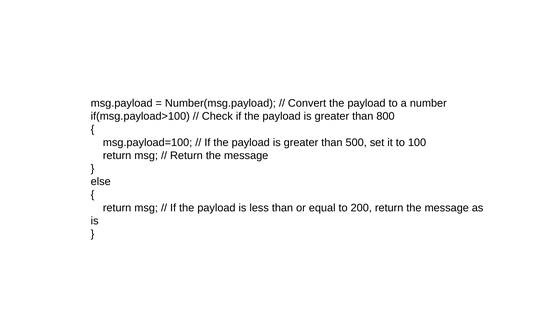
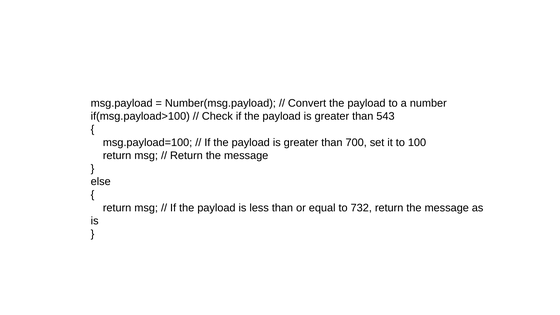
800: 800 -> 543 (386, 116)
500: 500 -> 700 (356, 142)
200: 200 -> 732 (361, 208)
